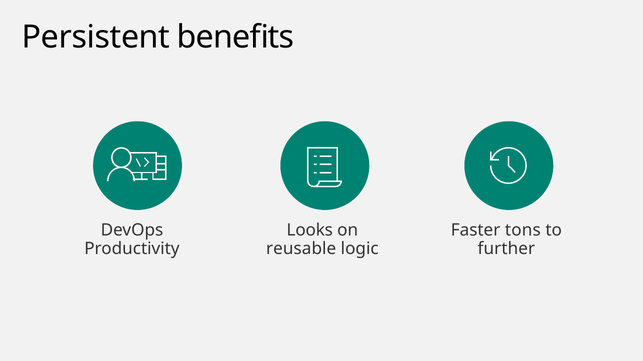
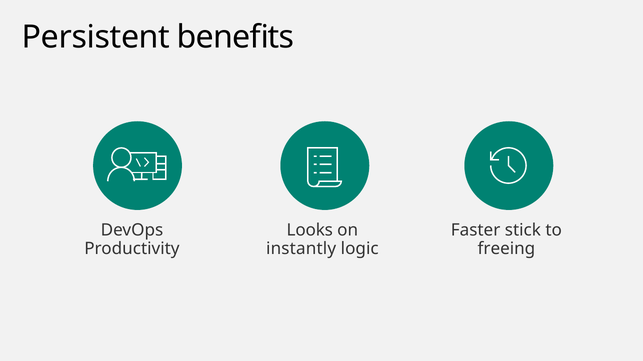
tons: tons -> stick (523, 230)
reusable: reusable -> instantly (301, 249)
further: further -> freeing (506, 249)
